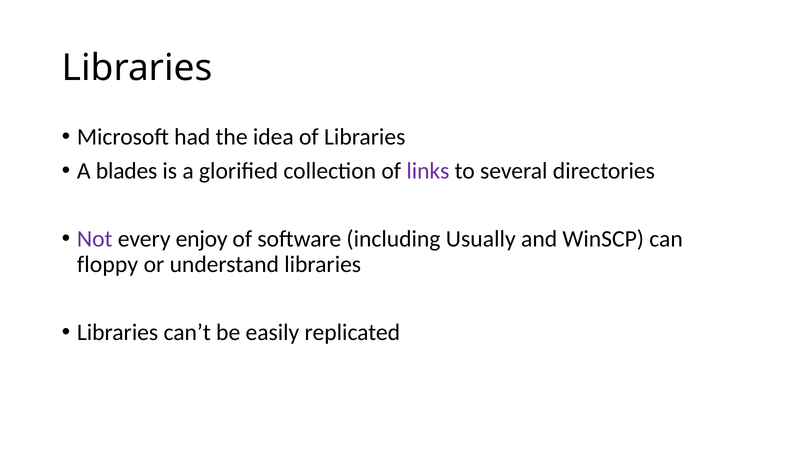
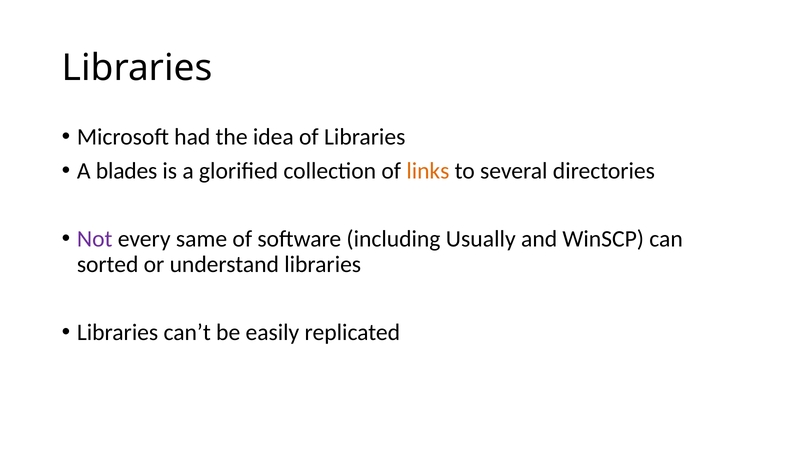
links colour: purple -> orange (428, 171)
enjoy: enjoy -> same (202, 239)
floppy: floppy -> sorted (108, 264)
